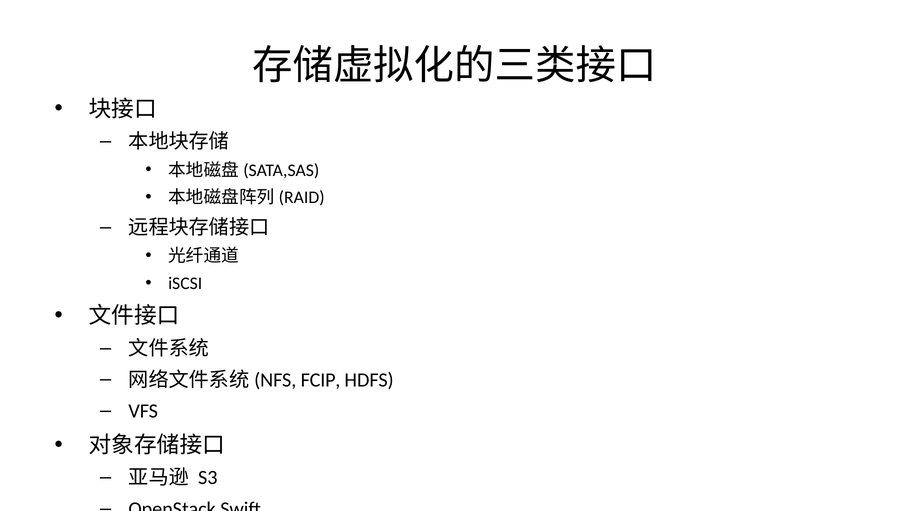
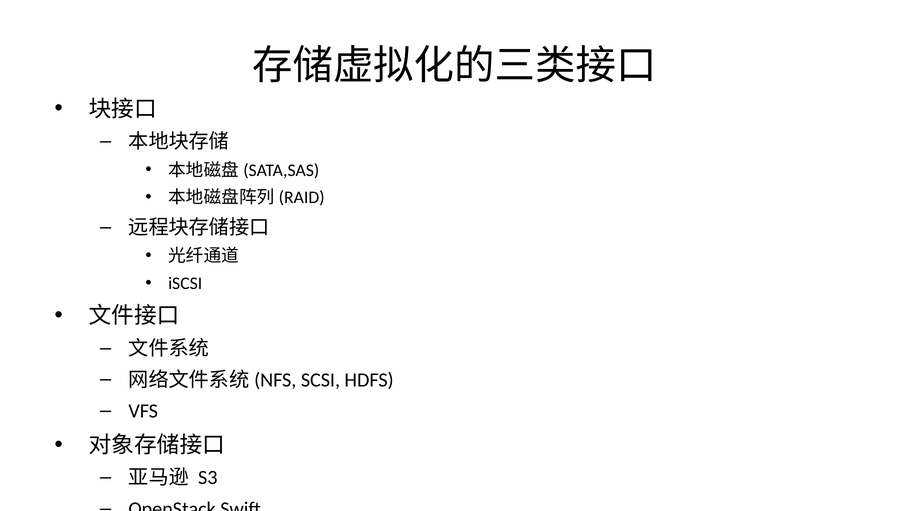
FCIP: FCIP -> SCSI (320, 380)
